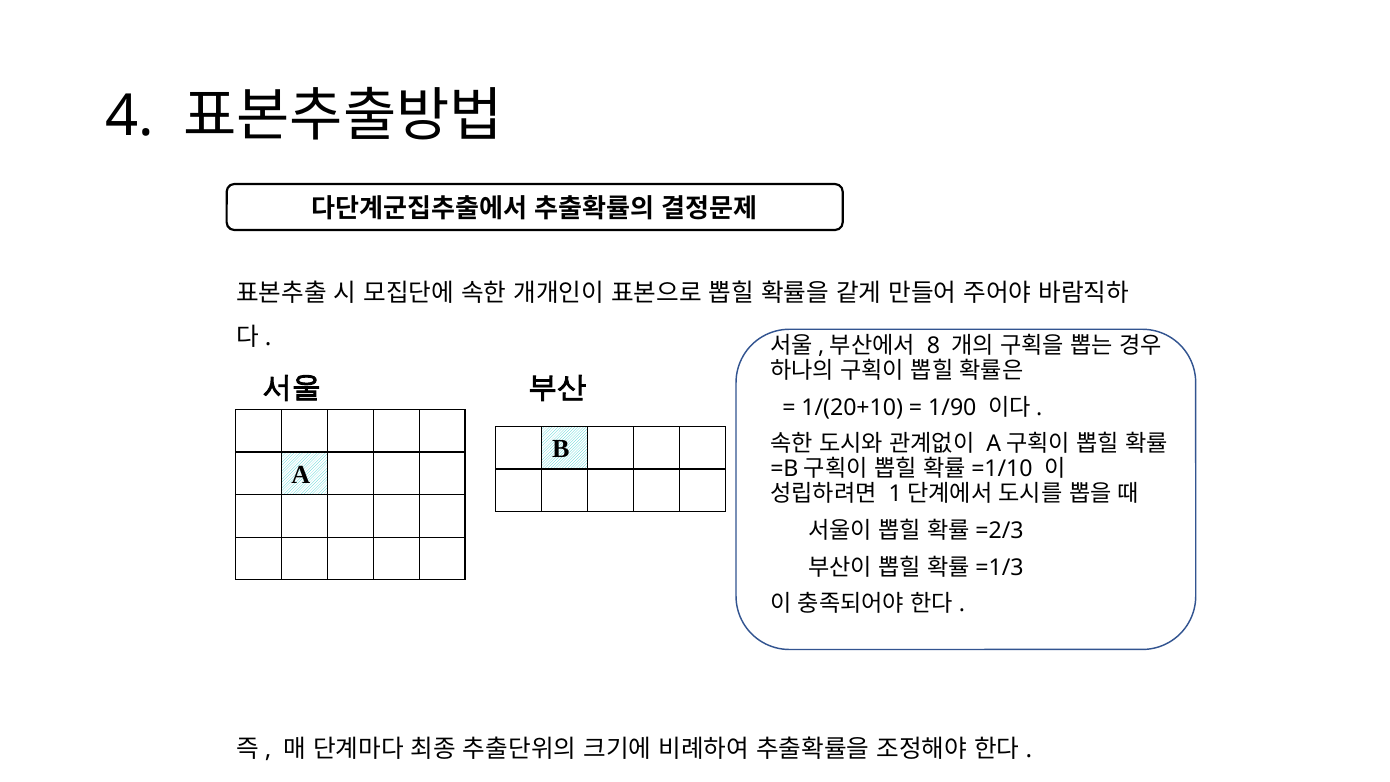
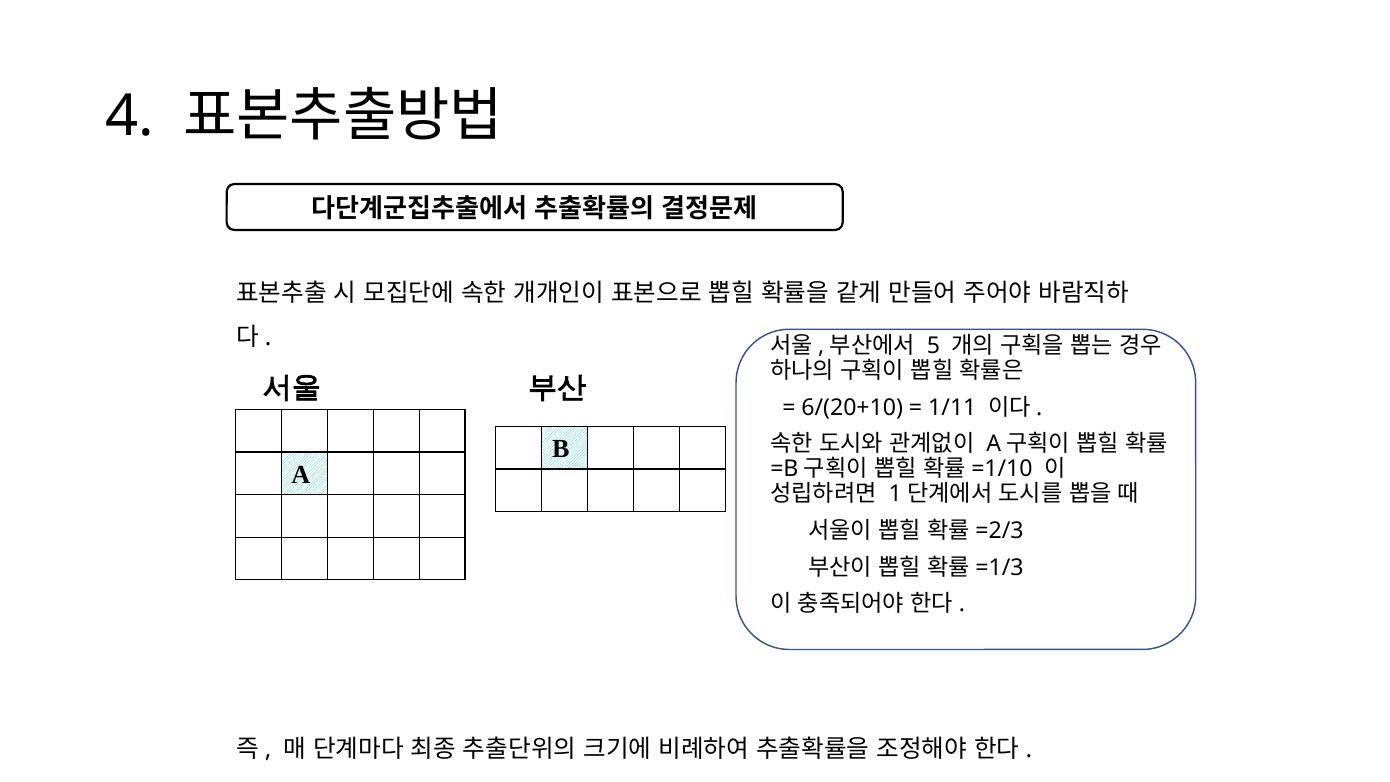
8: 8 -> 5 (933, 346)
1/(20+10: 1/(20+10 -> 6/(20+10 (852, 408)
1/90: 1/90 -> 1/11 (952, 408)
